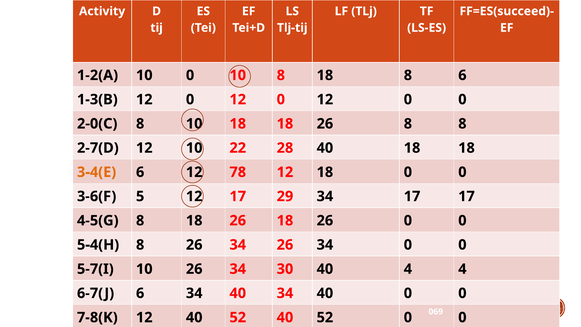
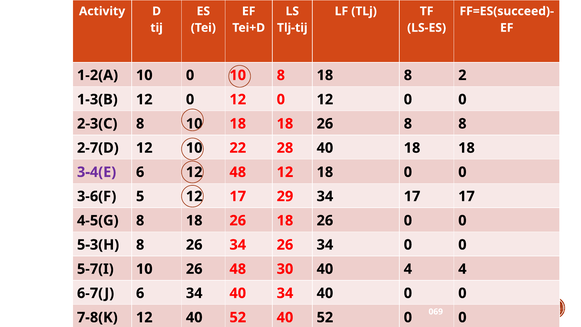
8 6: 6 -> 2 (462, 75)
2-0(C: 2-0(C -> 2-3(C (97, 124)
3-4(E colour: orange -> purple (97, 172)
12 78: 78 -> 48 (238, 172)
5-4(H: 5-4(H -> 5-3(H (98, 245)
10 26 34: 34 -> 48 (238, 269)
